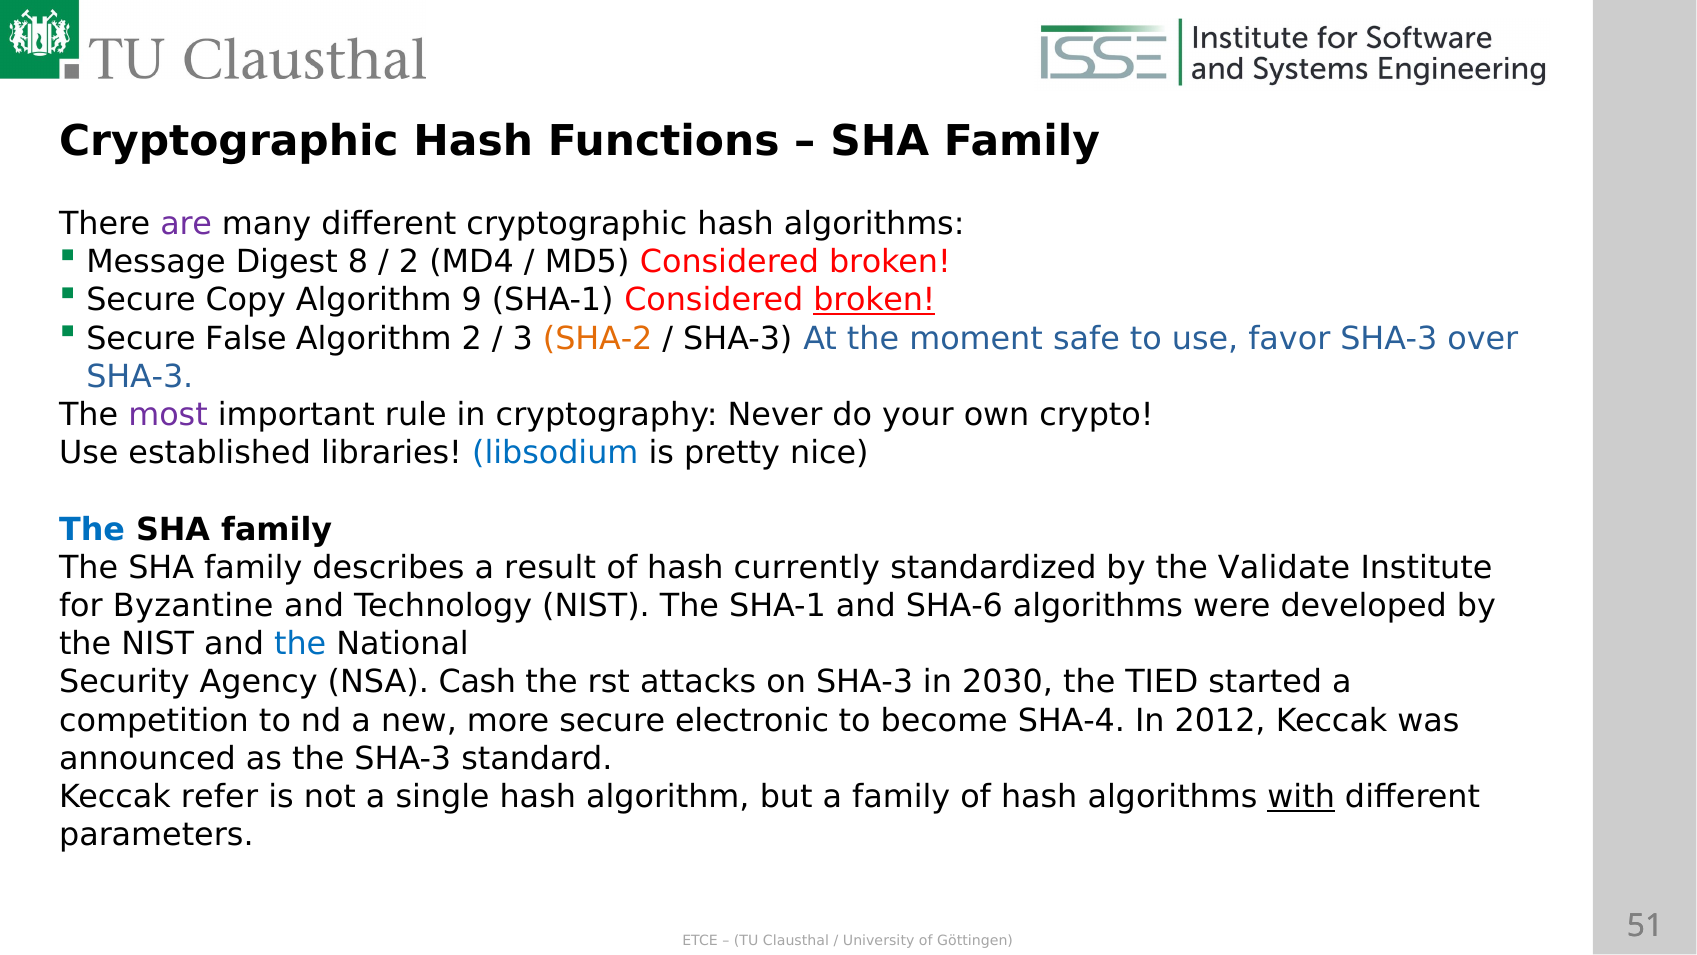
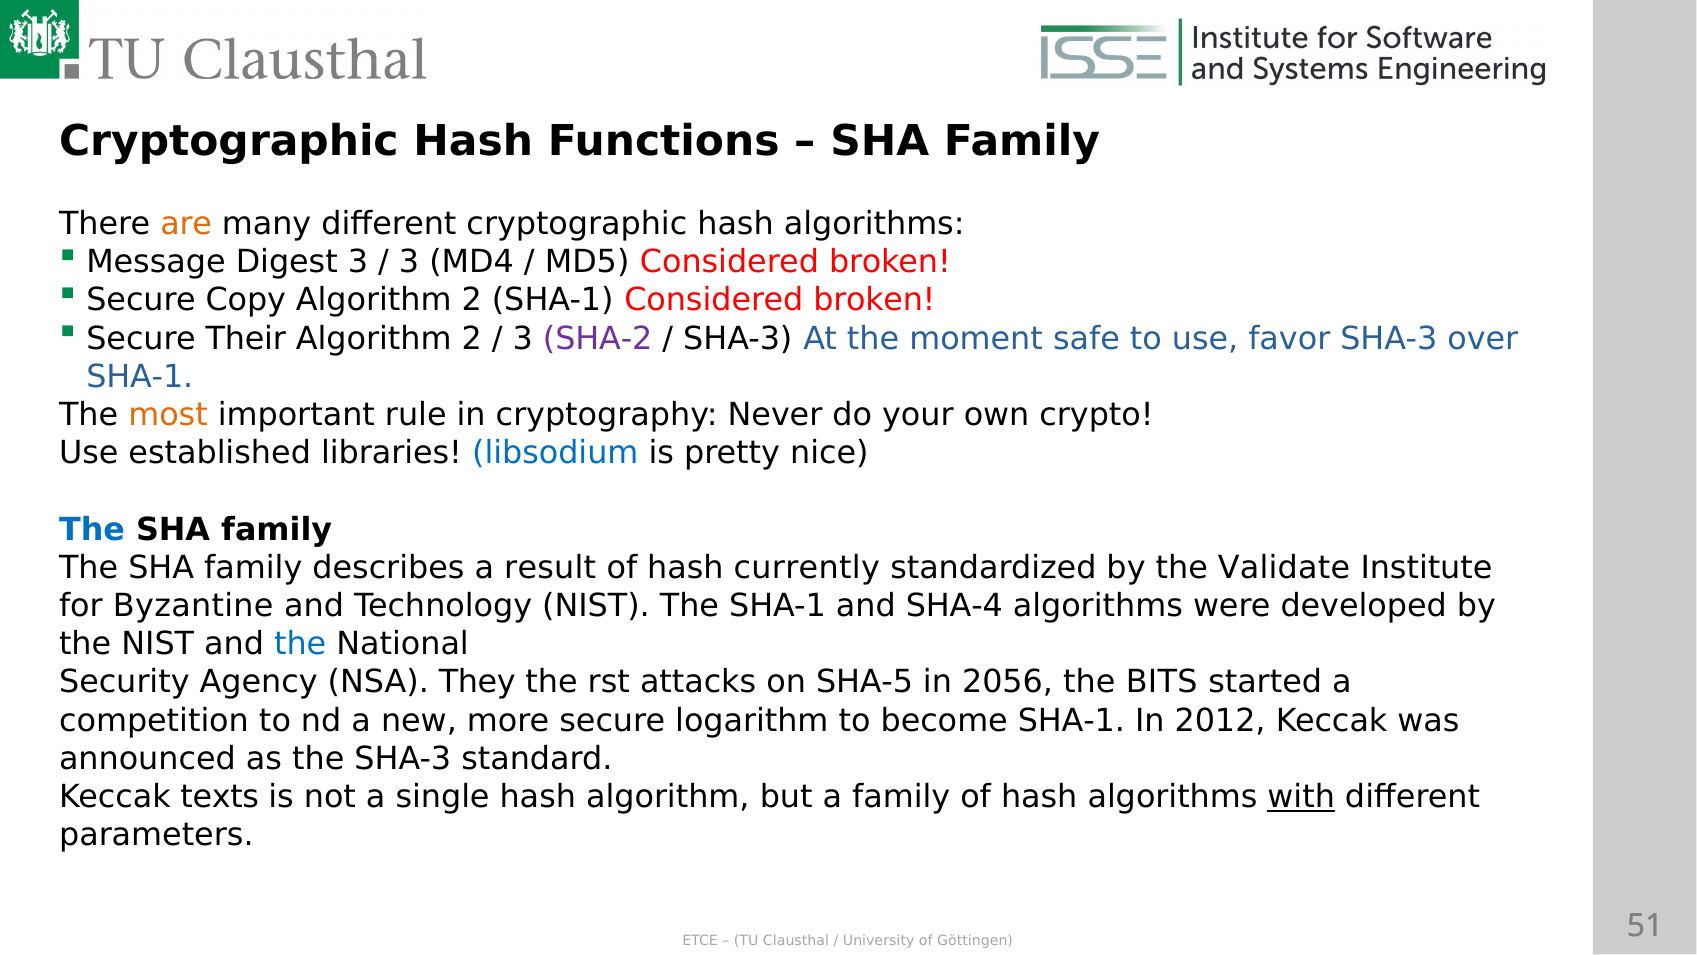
are colour: purple -> orange (186, 224)
Digest 8: 8 -> 3 (358, 262)
2: 2 -> 3 (409, 262)
9: 9 -> 2 (472, 300)
broken underline: present -> none (874, 300)
False: False -> Their (246, 338)
SHA-2 colour: orange -> purple (598, 338)
SHA-3: SHA-3 -> SHA-1 (140, 377)
most colour: purple -> orange (168, 415)
SHA-6: SHA-6 -> SHA-4 (954, 606)
Cash: Cash -> They (477, 682)
on SHA-3: SHA-3 -> SHA-5 (865, 682)
2030: 2030 -> 2056 (1008, 682)
TIED: TIED -> BITS (1162, 682)
electronic: electronic -> logarithm (752, 720)
become SHA-4: SHA-4 -> SHA-1 (1071, 720)
refer: refer -> texts (220, 797)
